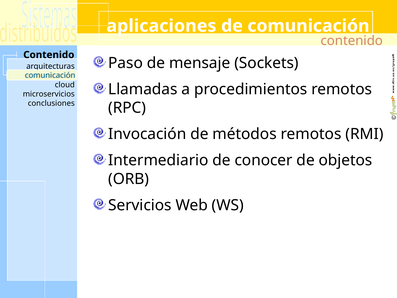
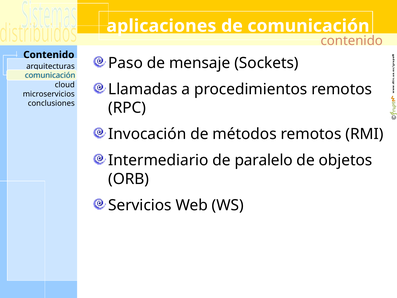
conocer: conocer -> paralelo (264, 160)
